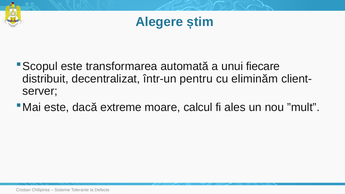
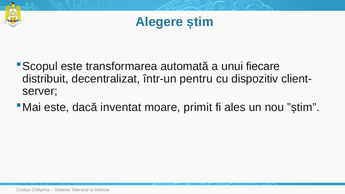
eliminăm: eliminăm -> dispozitiv (255, 79)
extreme: extreme -> inventat (121, 107)
calcul: calcul -> primit (198, 107)
”mult: ”mult -> ”știm (303, 107)
